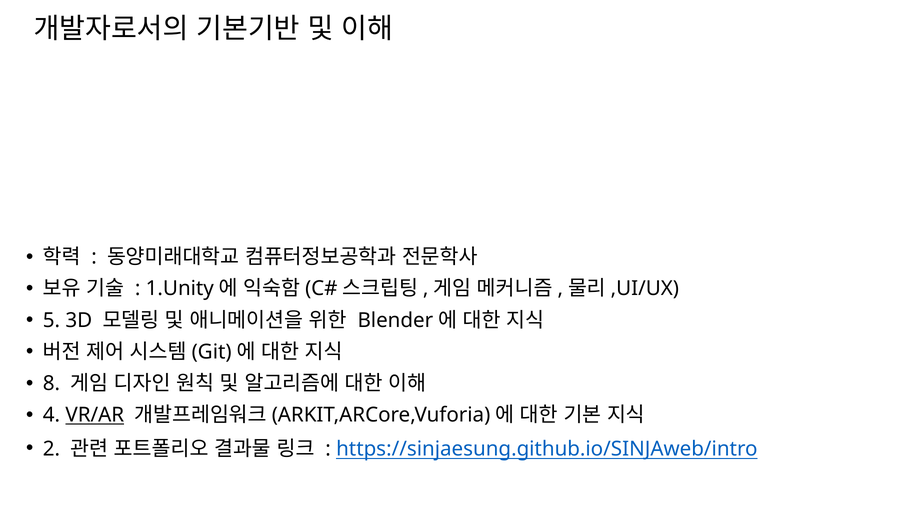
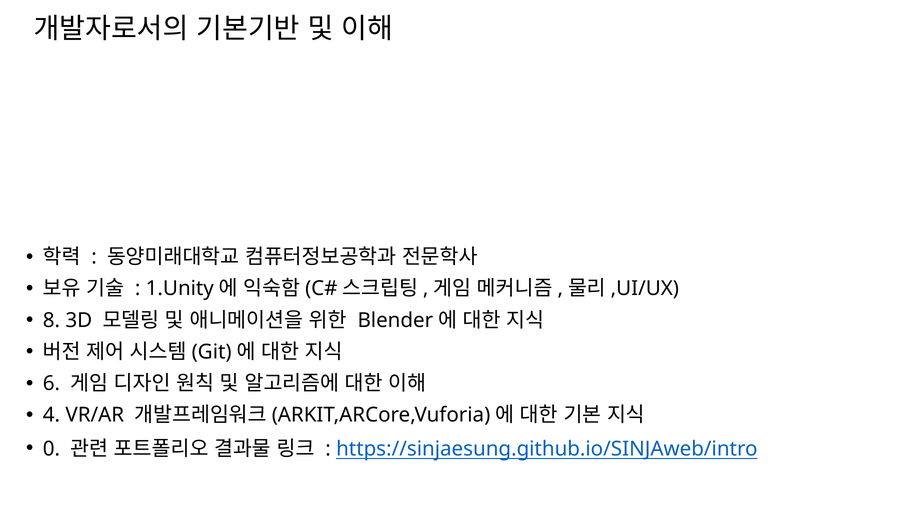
5: 5 -> 8 (51, 320)
8: 8 -> 6 (51, 383)
VR/AR underline: present -> none (95, 415)
2: 2 -> 0 (51, 449)
